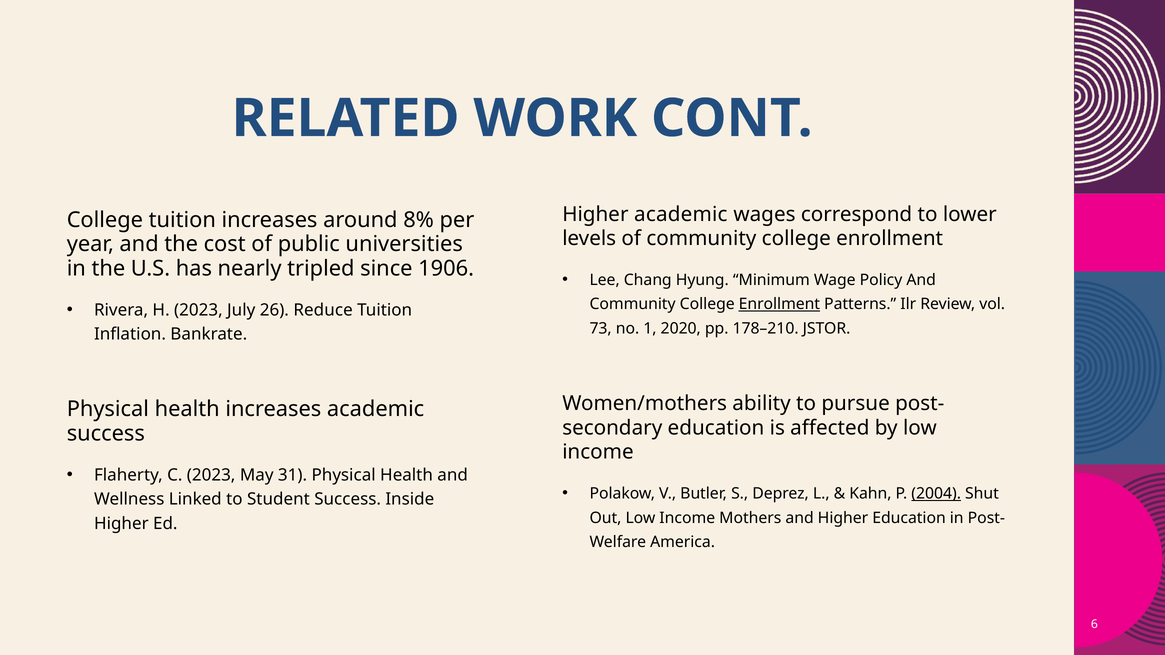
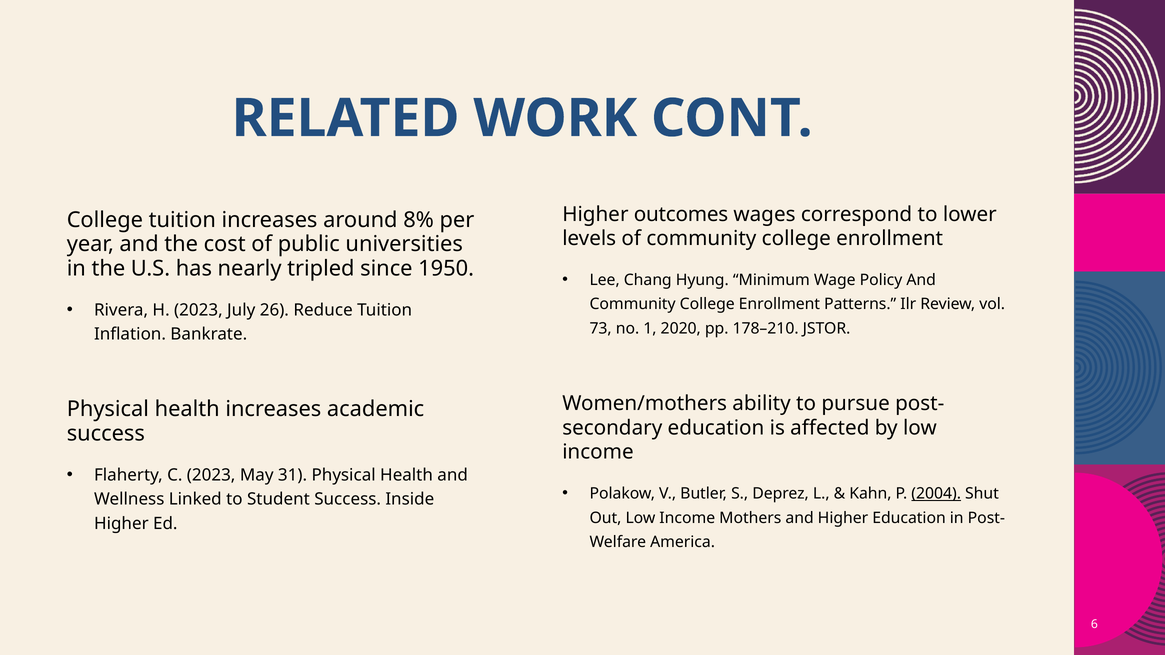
Higher academic: academic -> outcomes (681, 214)
1906: 1906 -> 1950 (446, 269)
Enrollment underline: present -> none (779, 304)
